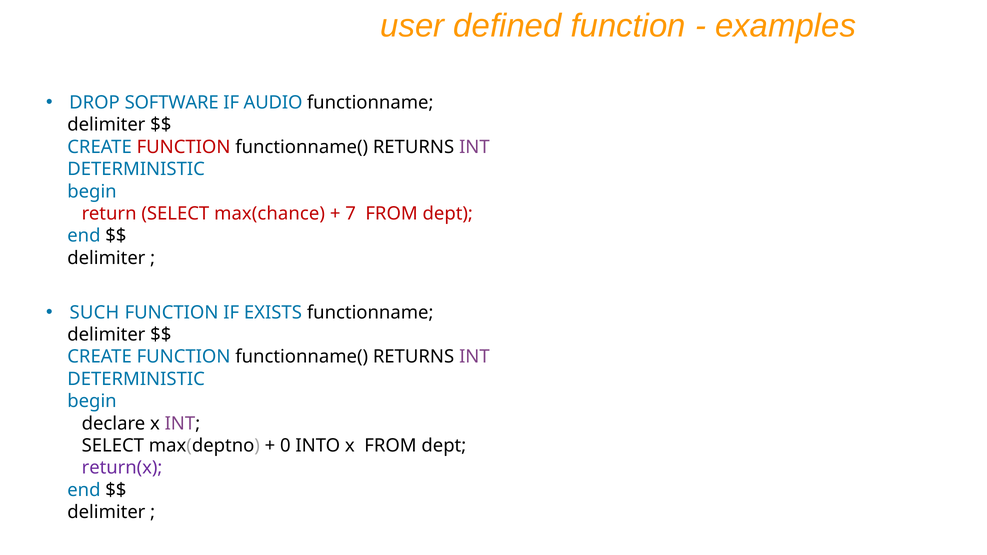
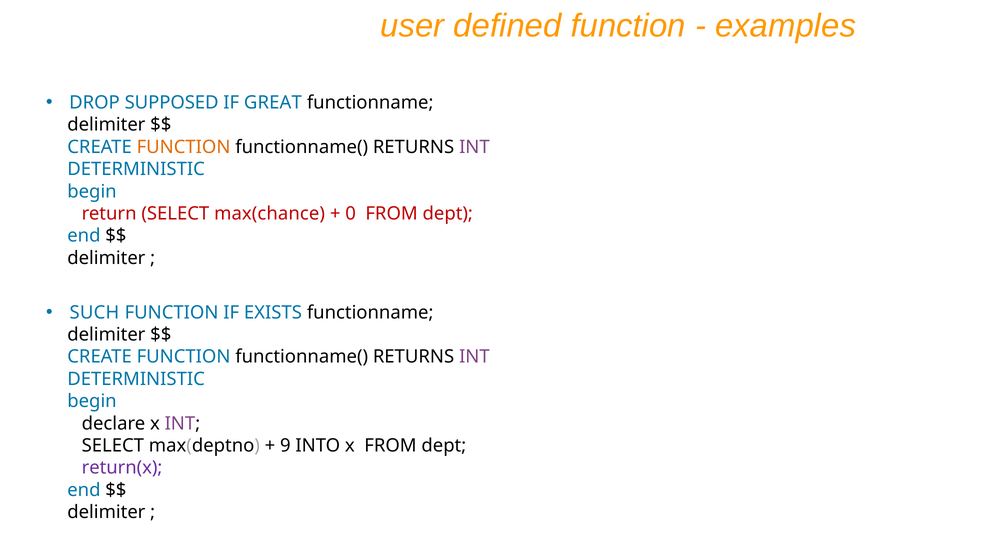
SOFTWARE: SOFTWARE -> SUPPOSED (172, 103)
AUDIO: AUDIO -> GREAT (273, 103)
FUNCTION colour: red -> orange (184, 147)
7: 7 -> 0 (351, 214)
0: 0 -> 9 (285, 446)
